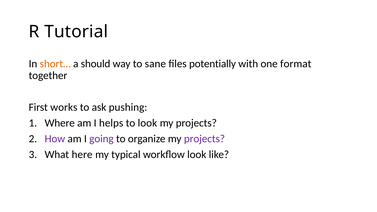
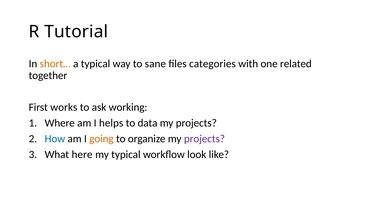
a should: should -> typical (96, 64)
potentially: potentially -> categories (212, 64)
format: format -> related (296, 64)
pushing: pushing -> working (128, 107)
to look: look -> data (148, 123)
How colour: purple -> blue (55, 139)
going colour: purple -> orange (101, 139)
